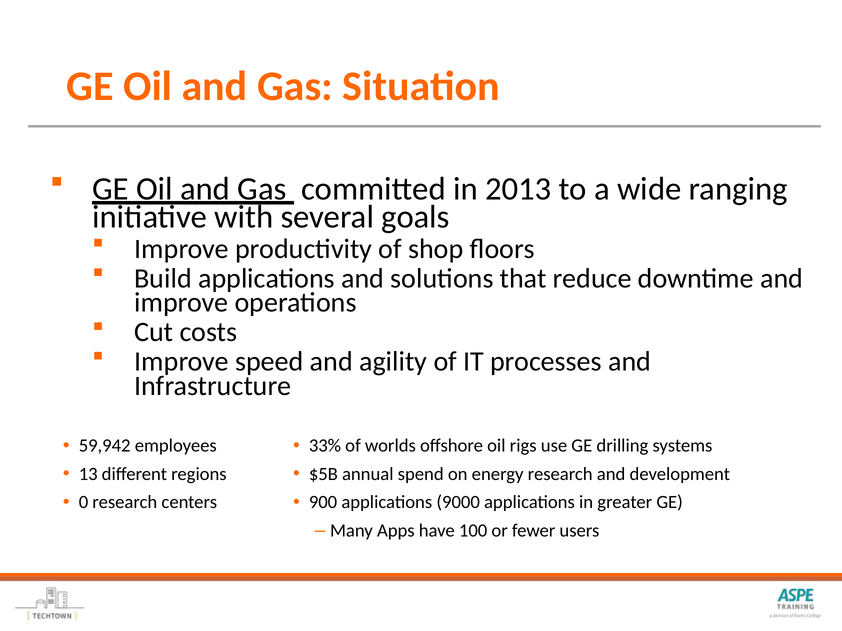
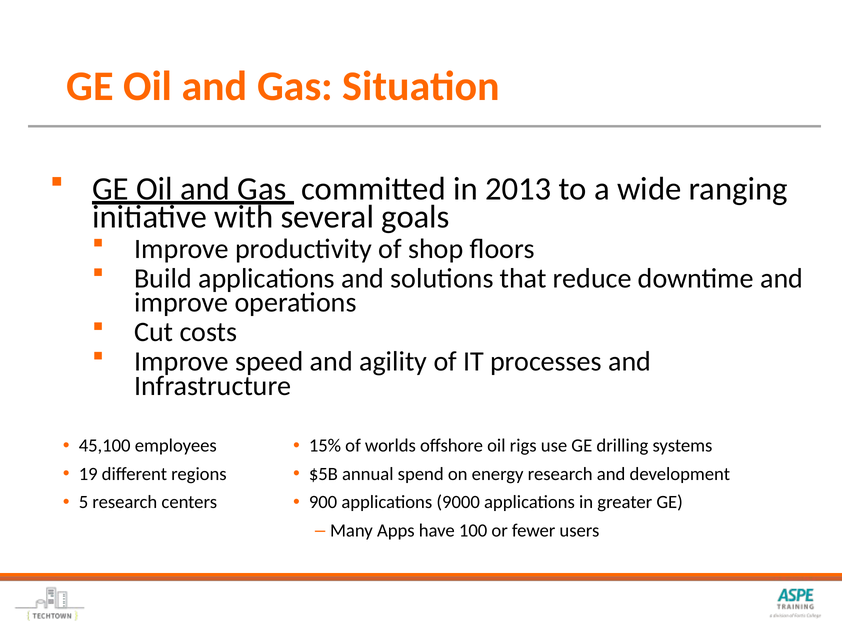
59,942: 59,942 -> 45,100 (105, 446)
33%: 33% -> 15% (325, 446)
13: 13 -> 19 (88, 474)
0: 0 -> 5 (83, 503)
